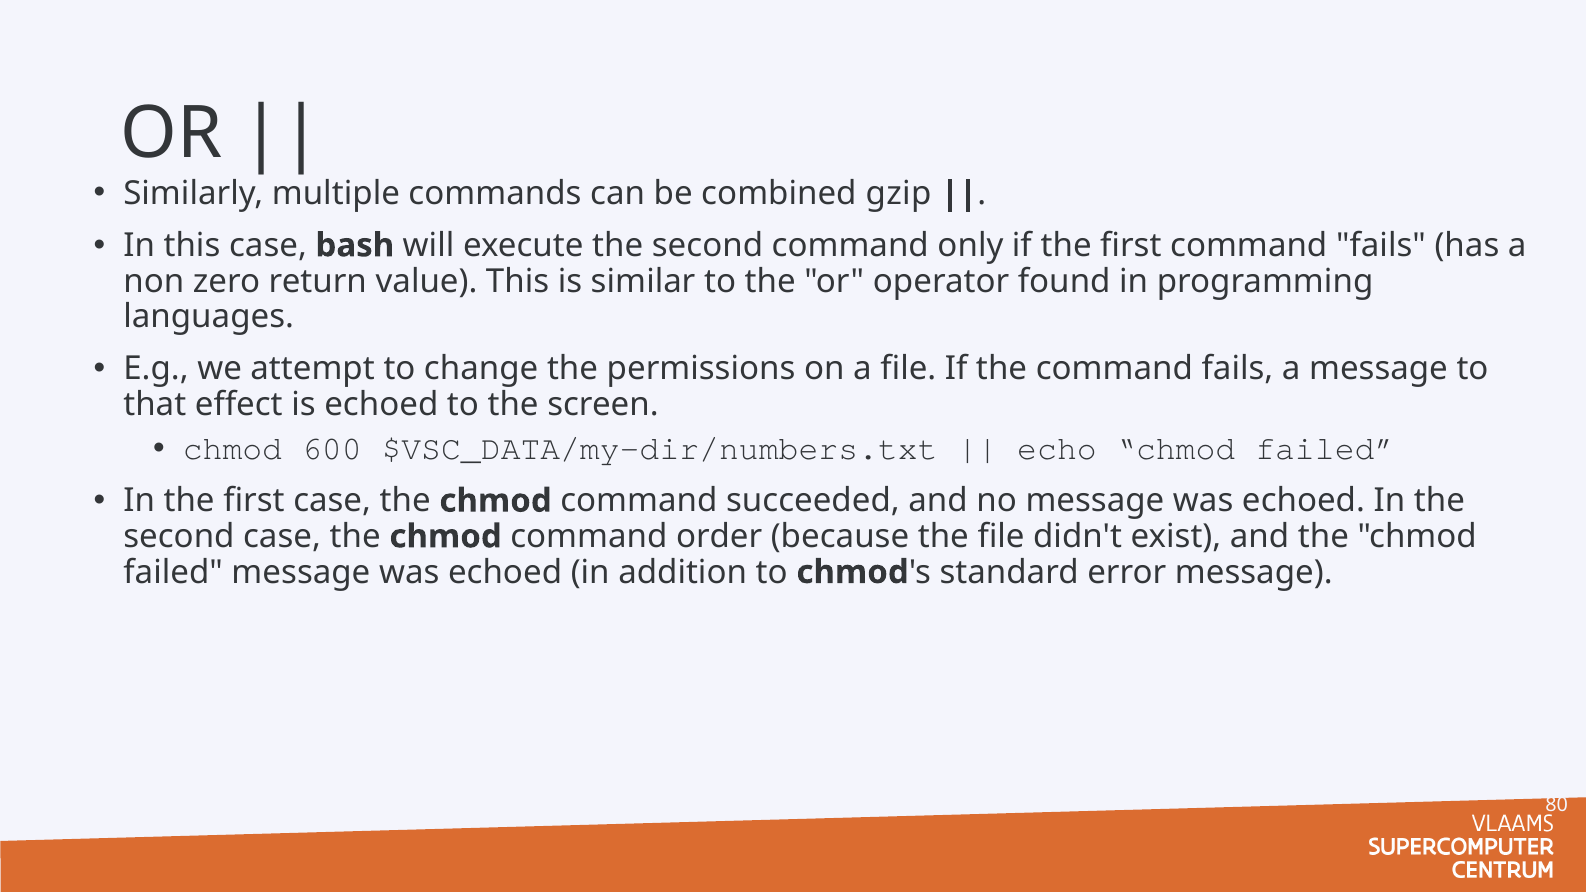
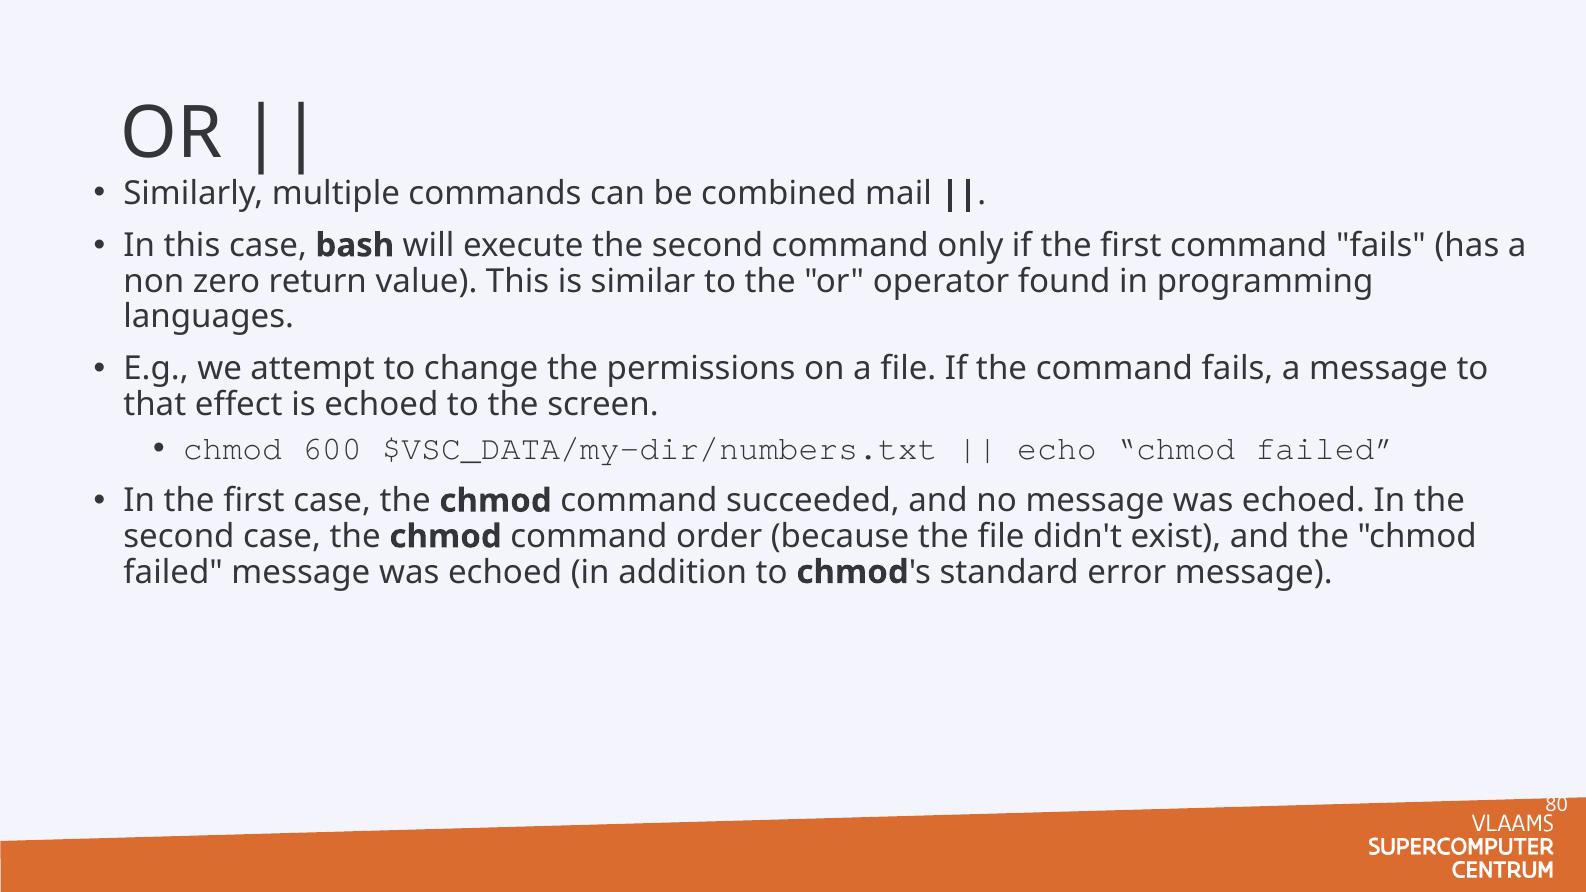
gzip: gzip -> mail (899, 193)
